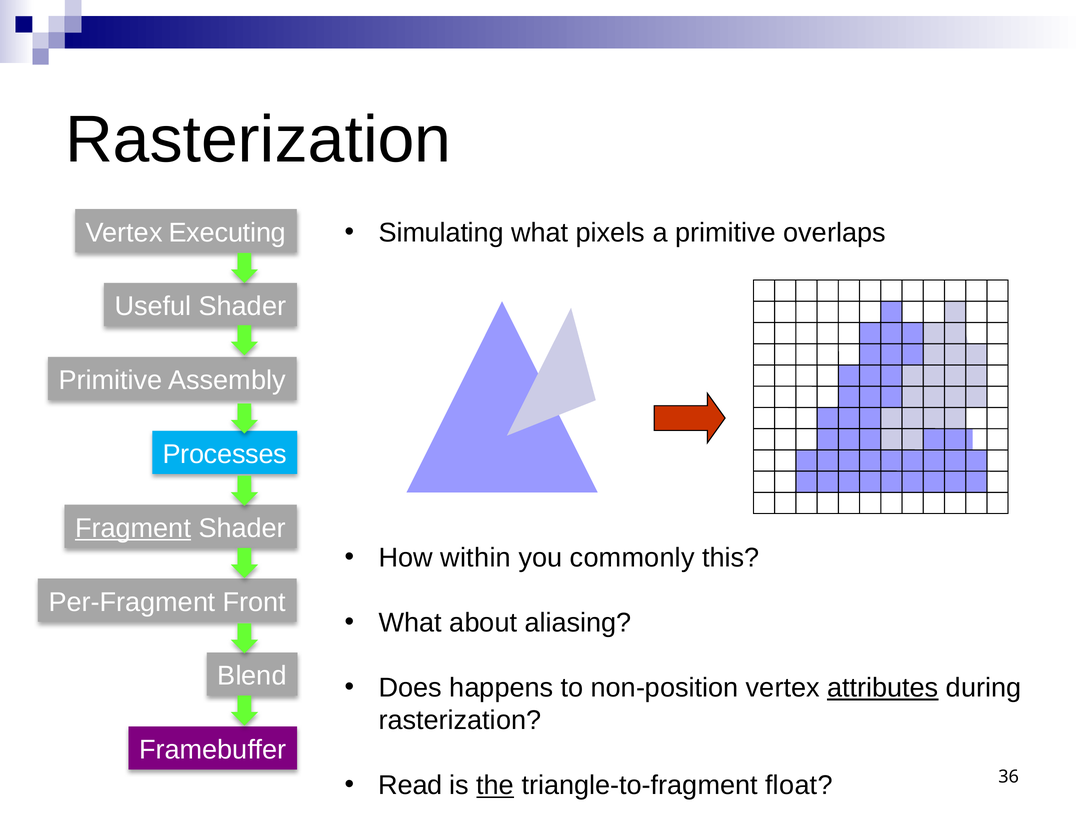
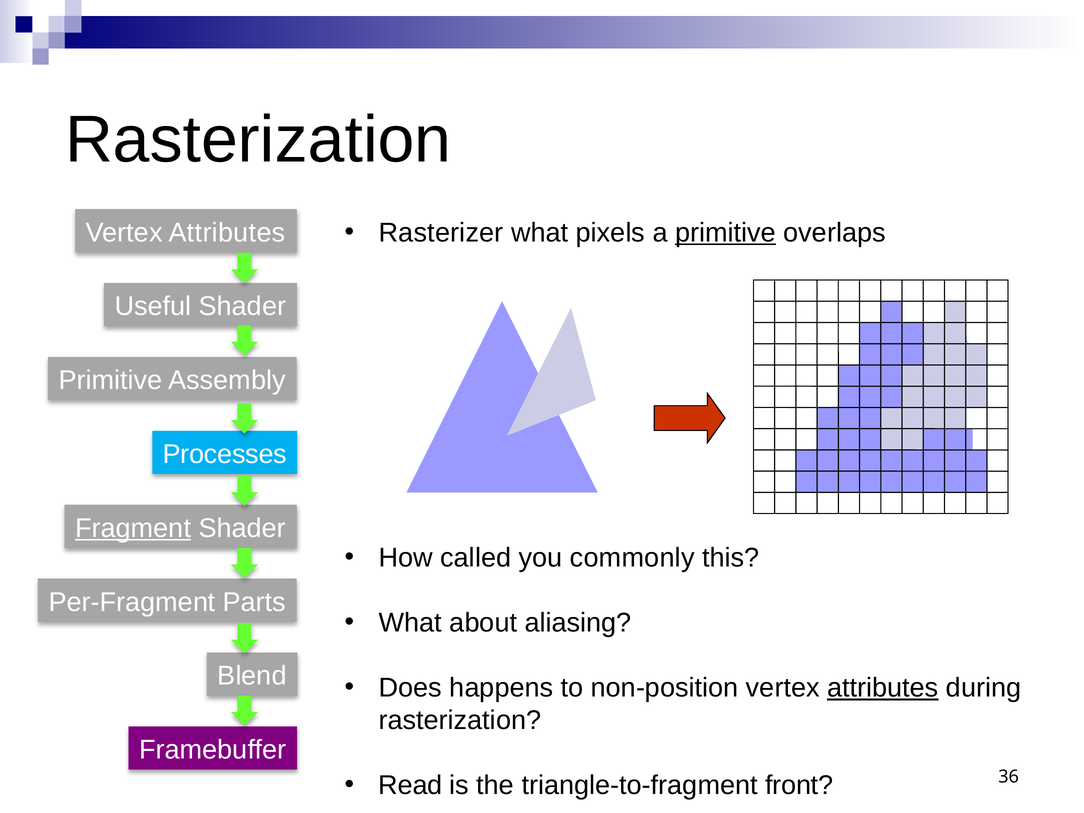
Simulating: Simulating -> Rasterizer (441, 233)
primitive underline: none -> present (726, 233)
Executing: Executing -> Attributes (227, 233)
within: within -> called (476, 558)
Front: Front -> Parts (254, 602)
the underline: present -> none (495, 785)
float: float -> front (799, 785)
